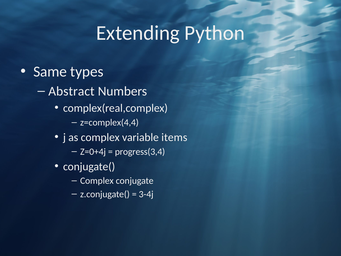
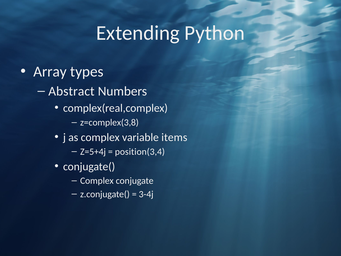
Same: Same -> Array (50, 72)
z=complex(4,4: z=complex(4,4 -> z=complex(3,8 (109, 122)
Z=0+4j: Z=0+4j -> Z=5+4j (93, 151)
progress(3,4: progress(3,4 -> position(3,4 (140, 151)
